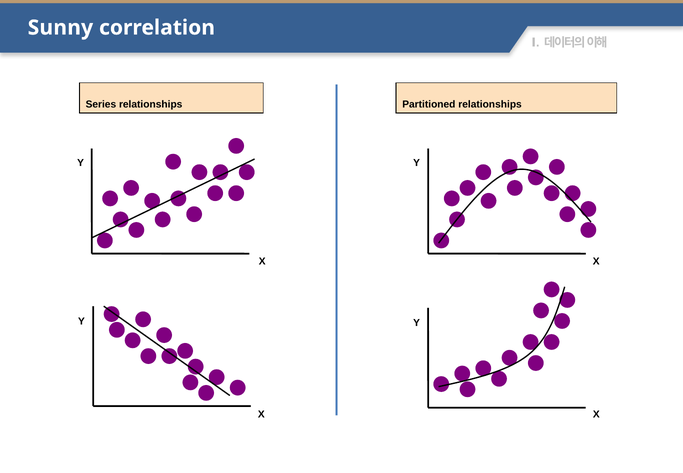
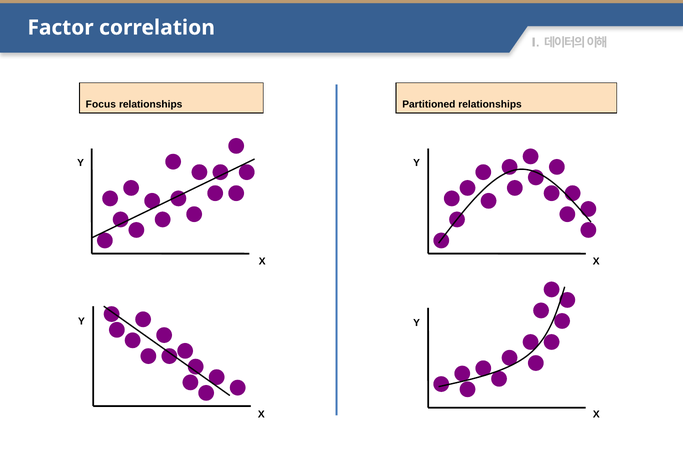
Sunny: Sunny -> Factor (61, 28)
Series: Series -> Focus (101, 104)
